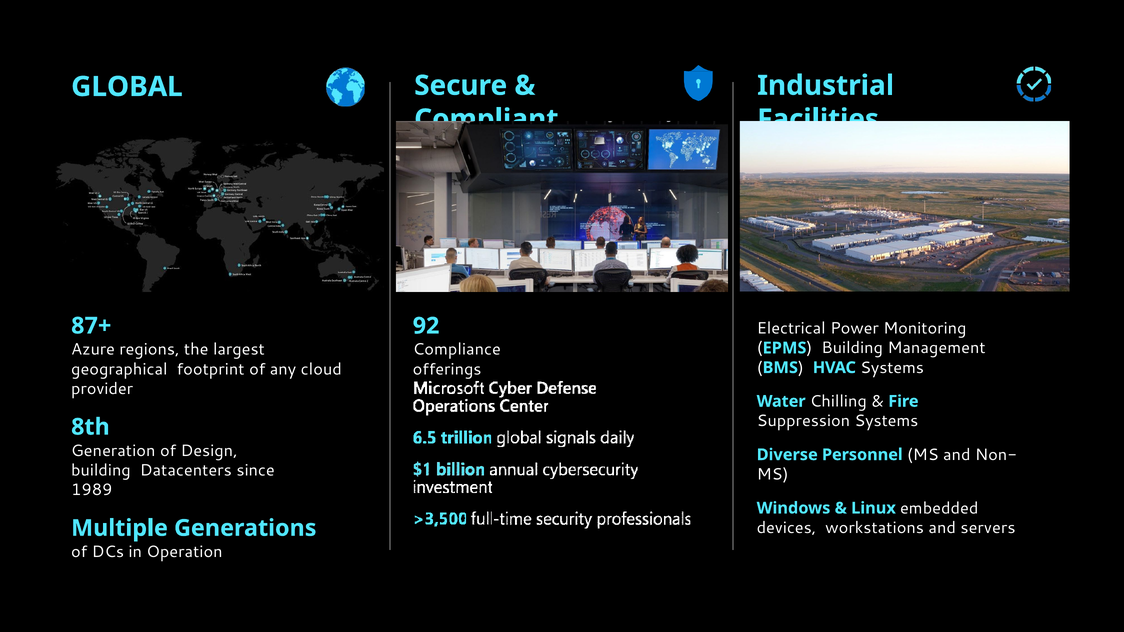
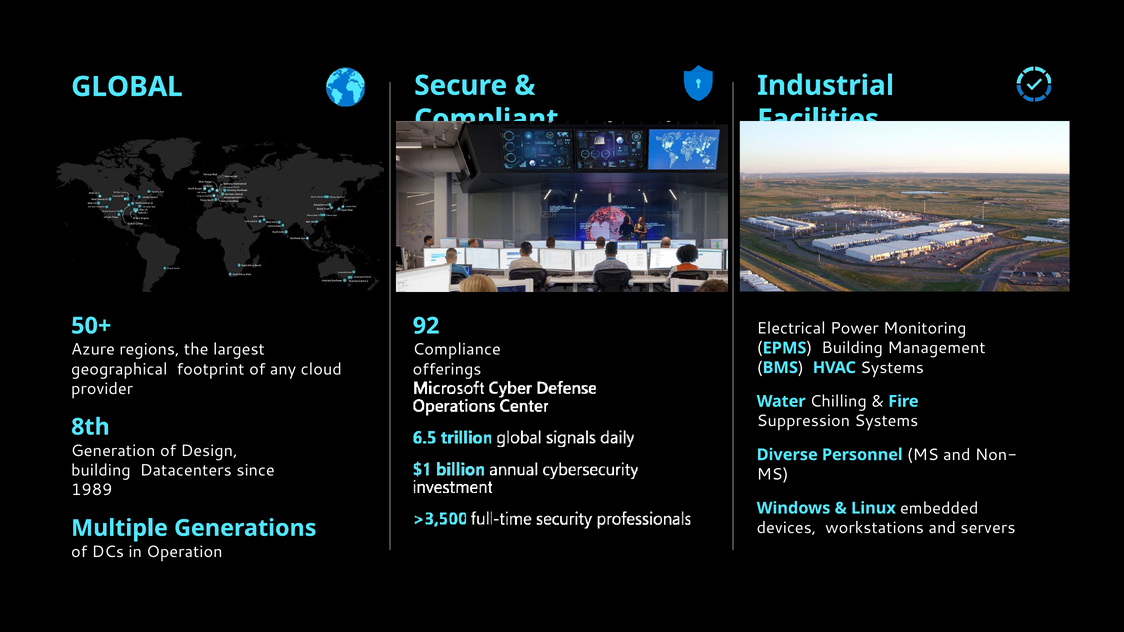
87+: 87+ -> 50+ (91, 326)
